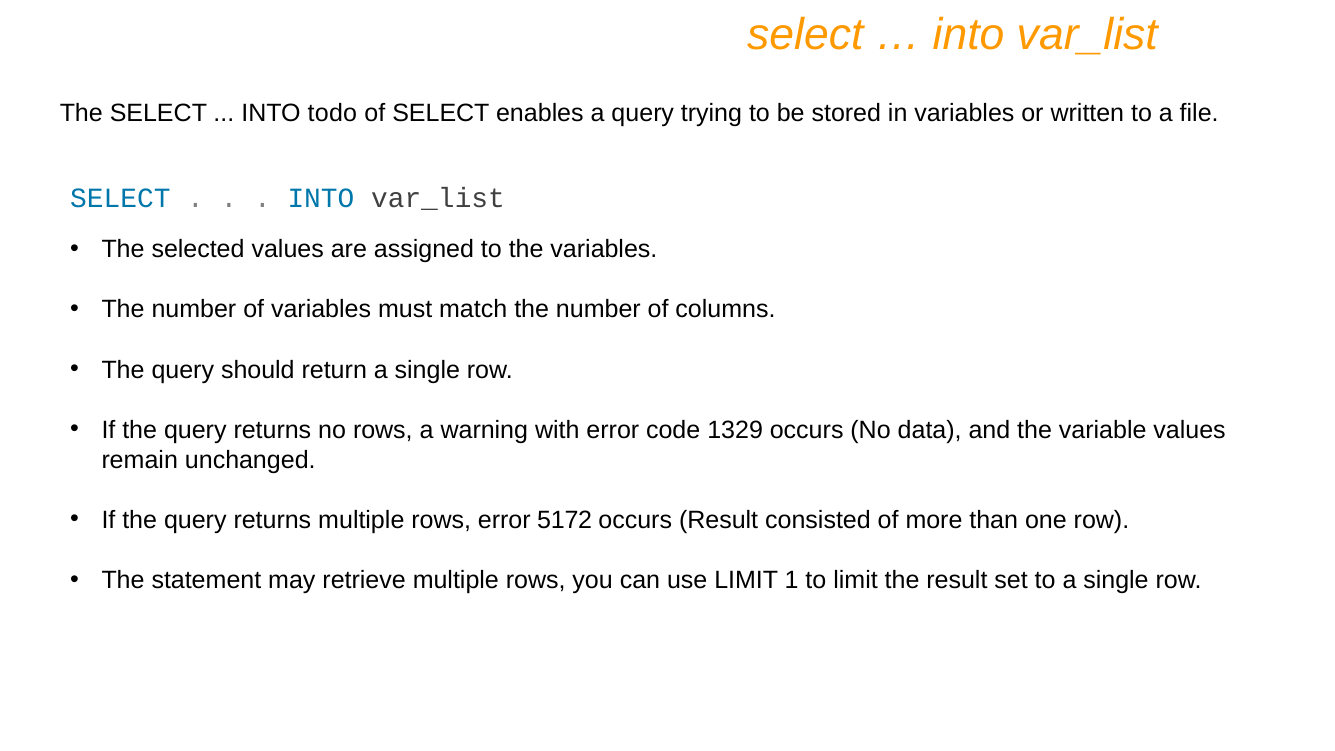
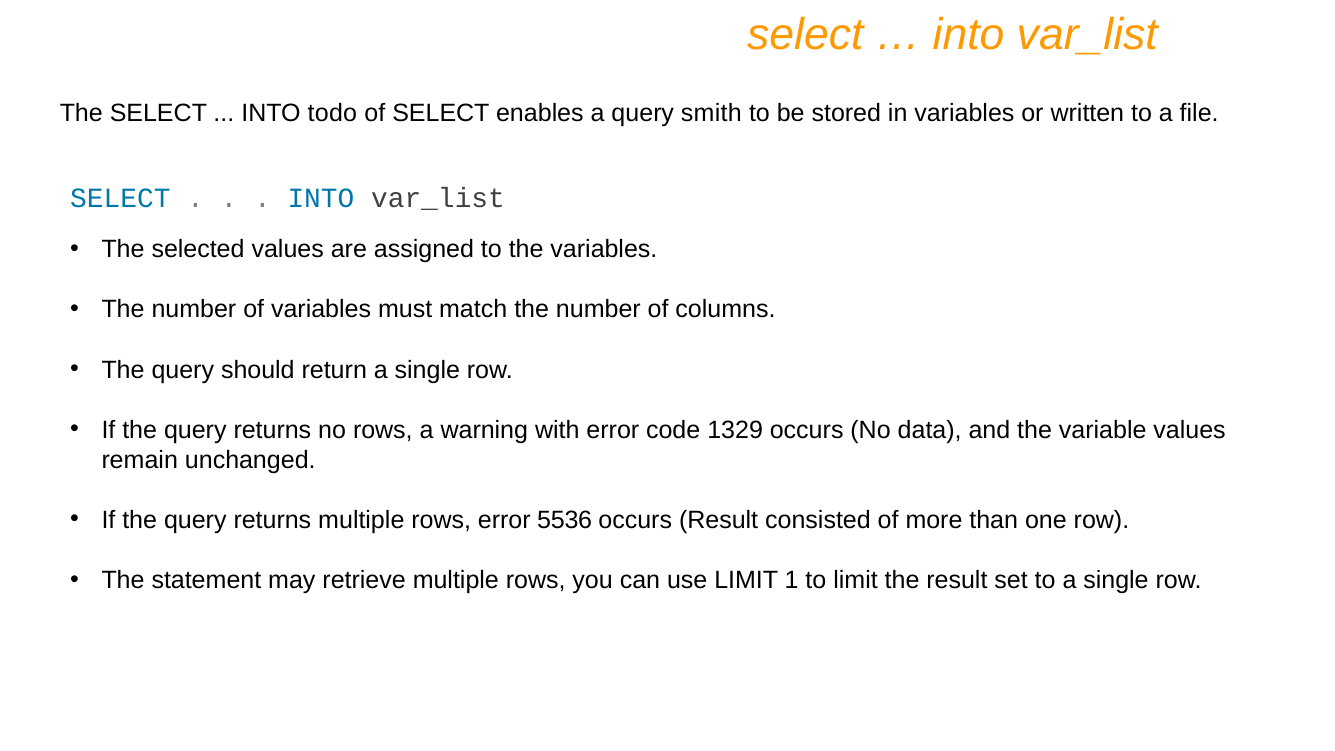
trying: trying -> smith (711, 113)
5172: 5172 -> 5536 (565, 520)
